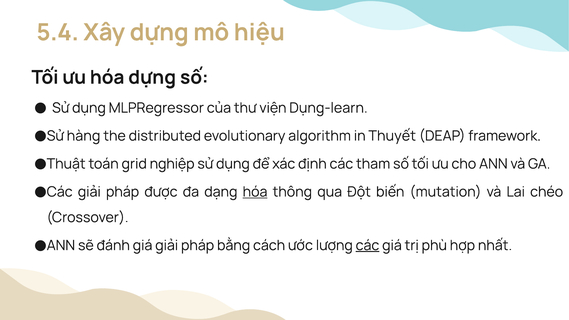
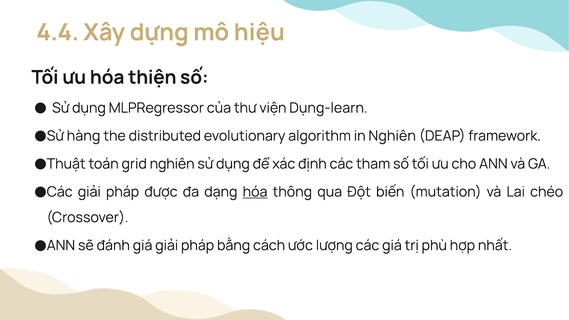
5.4: 5.4 -> 4.4 (58, 32)
hóa dựng: dựng -> thiện (152, 77)
in Thuyết: Thuyết -> Nghiên (392, 136)
grid nghiệp: nghiệp -> nghiên (172, 164)
các underline: present -> none (367, 245)
